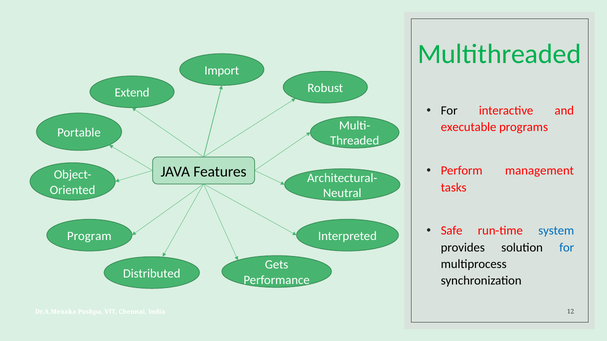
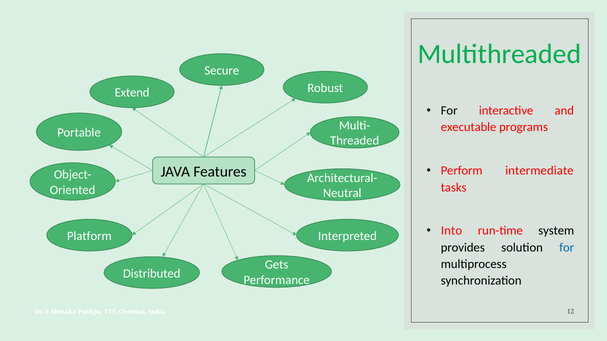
Import: Import -> Secure (222, 70)
management: management -> intermediate (539, 171)
Safe: Safe -> Into (452, 231)
system colour: blue -> black (556, 231)
Program: Program -> Platform (89, 236)
